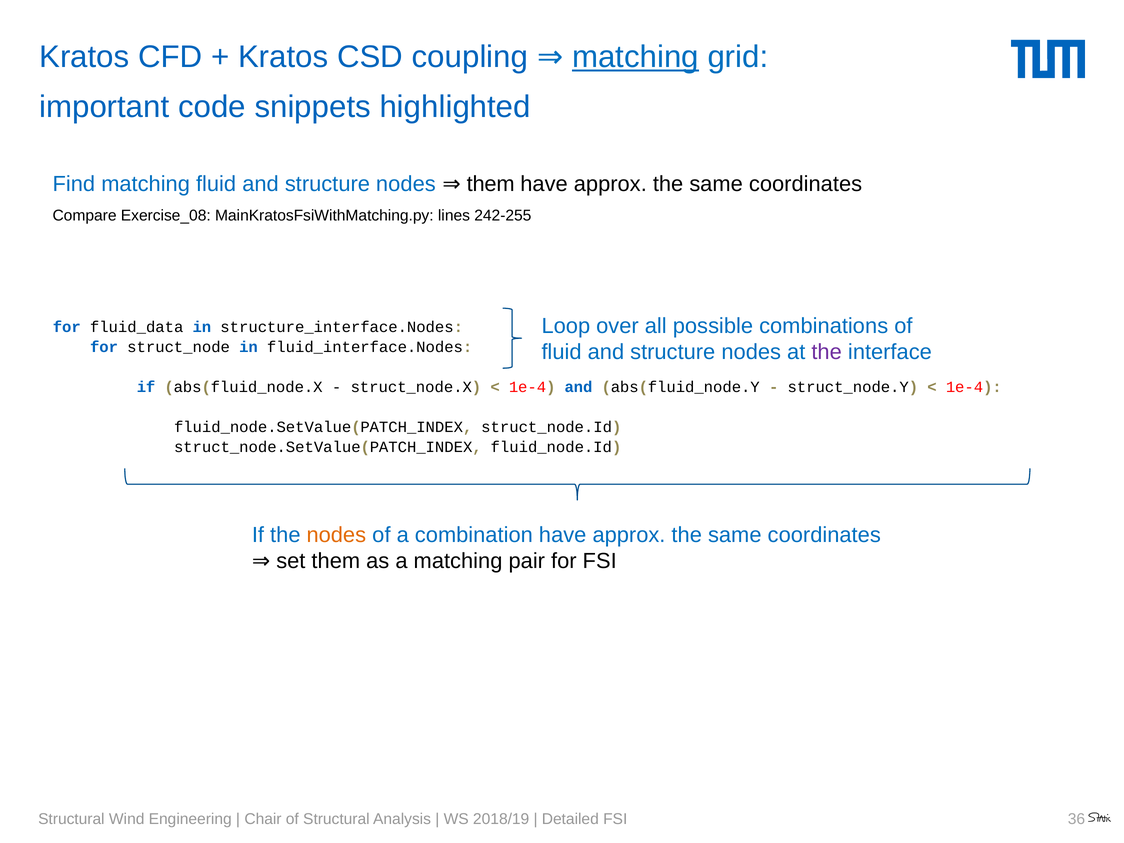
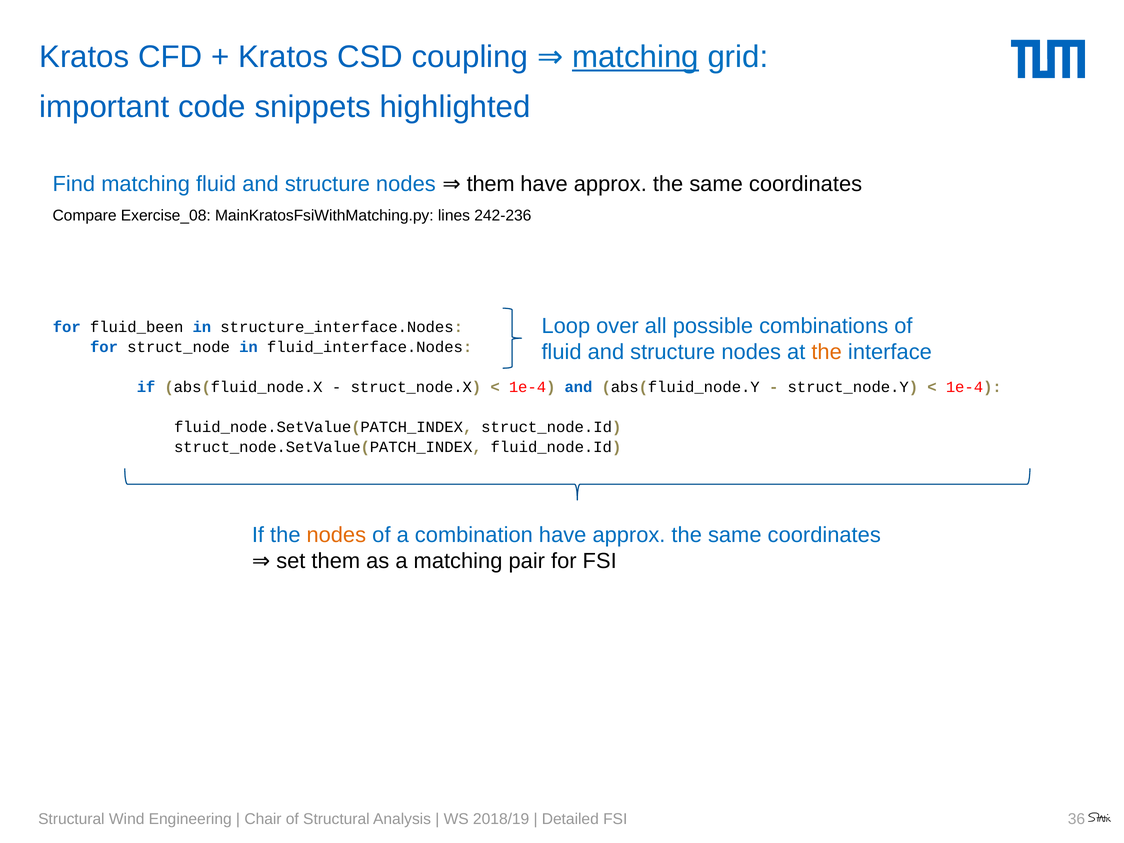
242-255: 242-255 -> 242-236 (503, 215)
fluid_data: fluid_data -> fluid_been (137, 327)
the colour: purple -> orange (827, 352)
